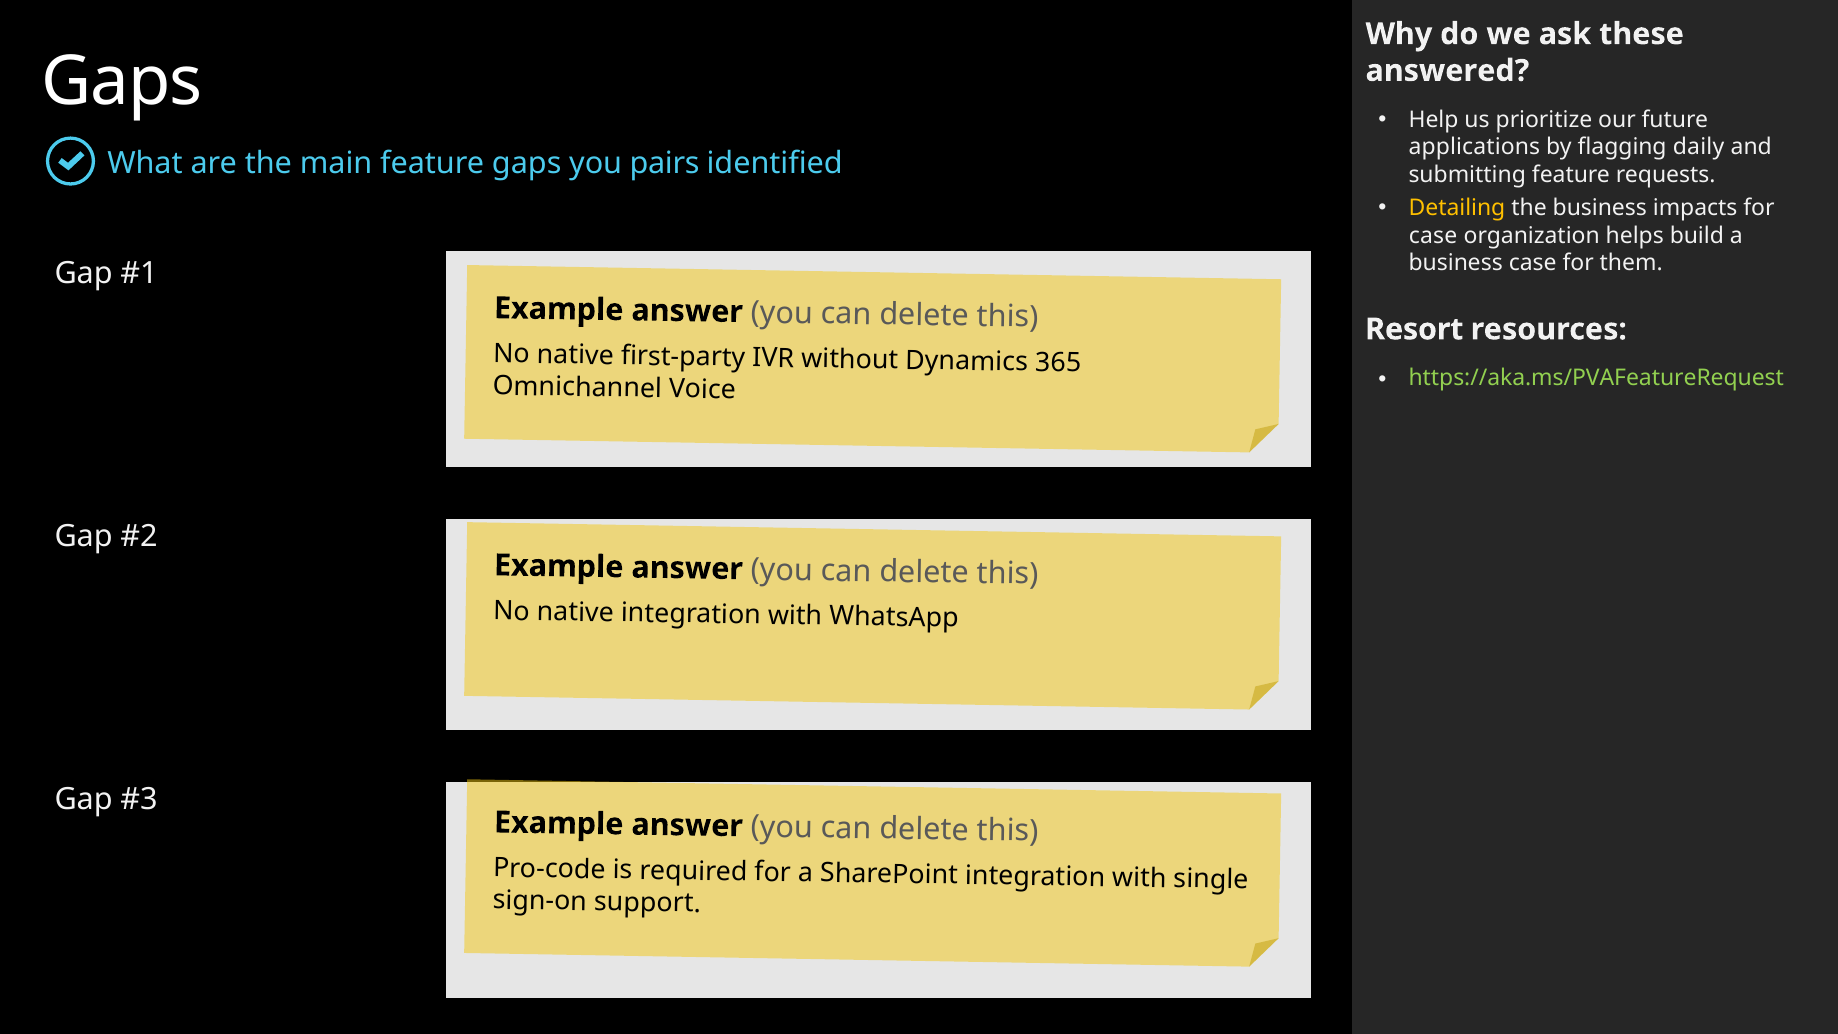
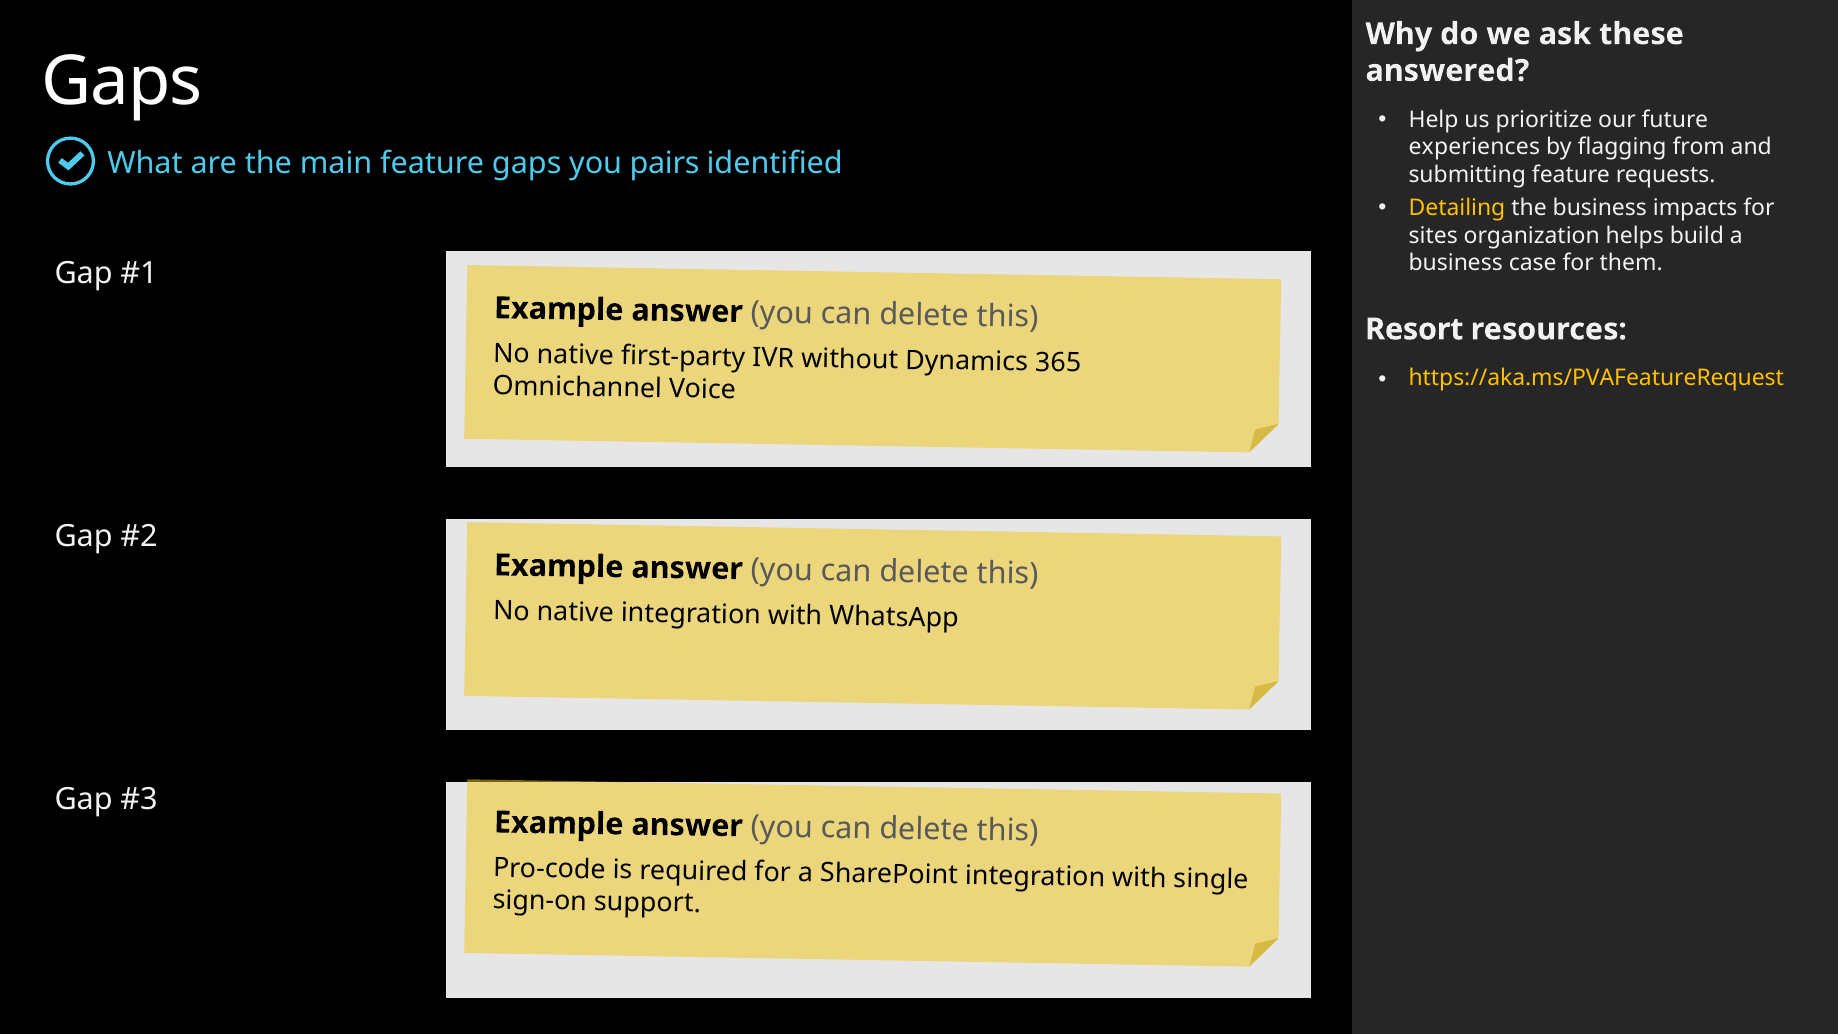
applications: applications -> experiences (1474, 147)
daily: daily -> from (1699, 147)
case: case -> sites (1433, 236)
https://aka.ms/PVAFeatureRequest colour: light green -> yellow (1596, 378)
